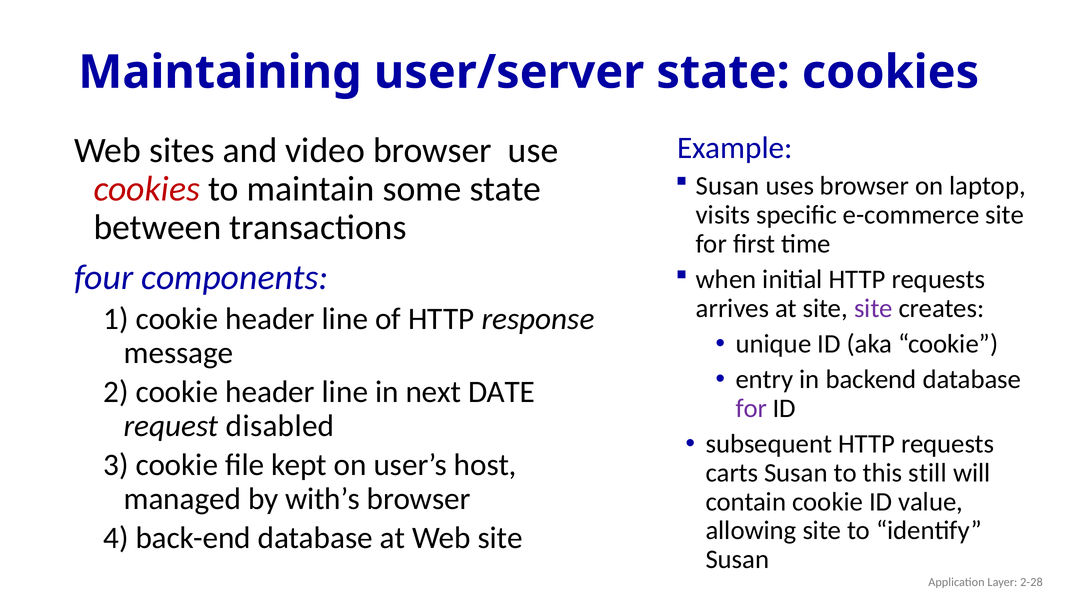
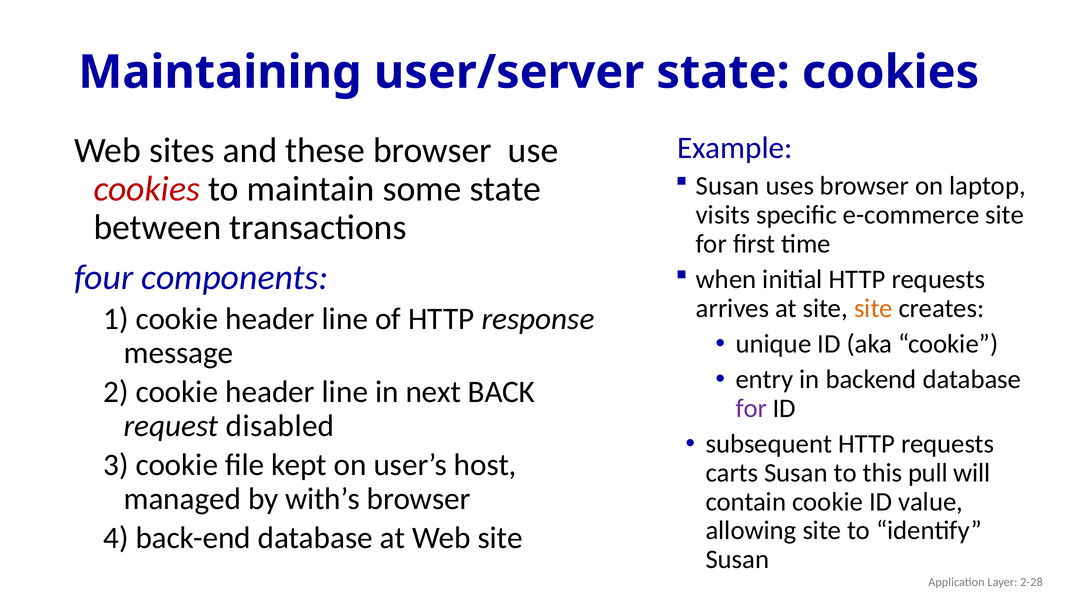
video: video -> these (325, 151)
site colour: purple -> orange (873, 309)
DATE: DATE -> BACK (501, 392)
still: still -> pull (928, 473)
